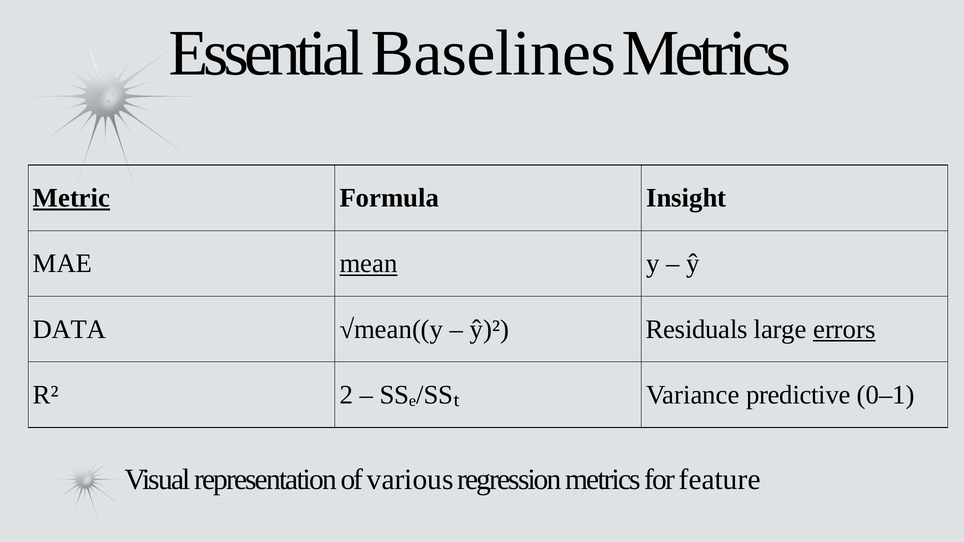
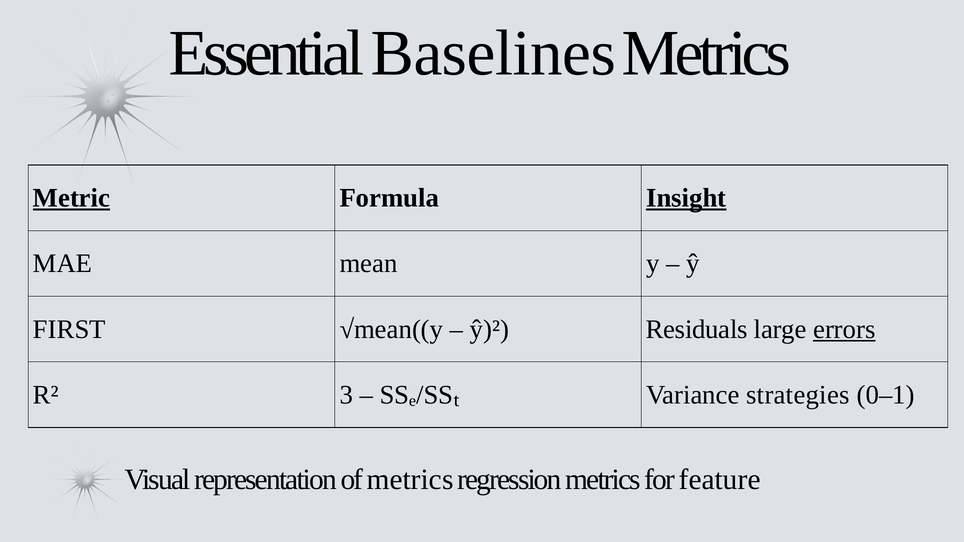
Insight underline: none -> present (686, 198)
mean underline: present -> none (368, 264)
DATA: DATA -> FIRST (69, 329)
2: 2 -> 3 (346, 395)
predictive: predictive -> strategies (798, 395)
of various: various -> metrics (410, 480)
